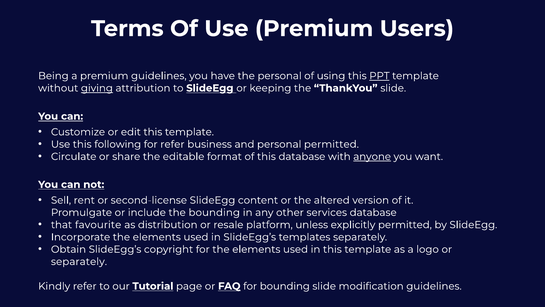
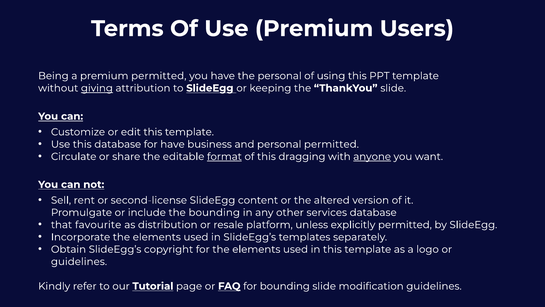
premium guidelines: guidelines -> permitted (159, 76)
PPT underline: present -> none (379, 76)
this following: following -> database (118, 144)
for refer: refer -> have (172, 144)
format underline: none -> present (224, 156)
this database: database -> dragging (302, 156)
separately: separately -> guidelines (79, 261)
